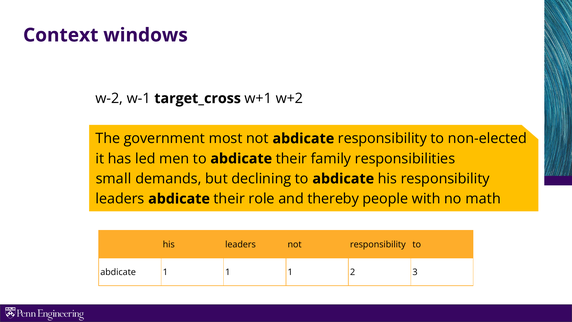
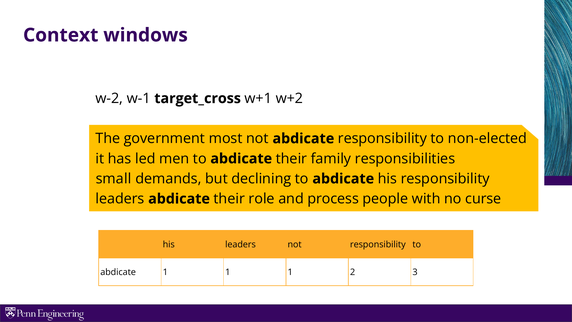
thereby: thereby -> process (333, 199)
math: math -> curse (483, 199)
